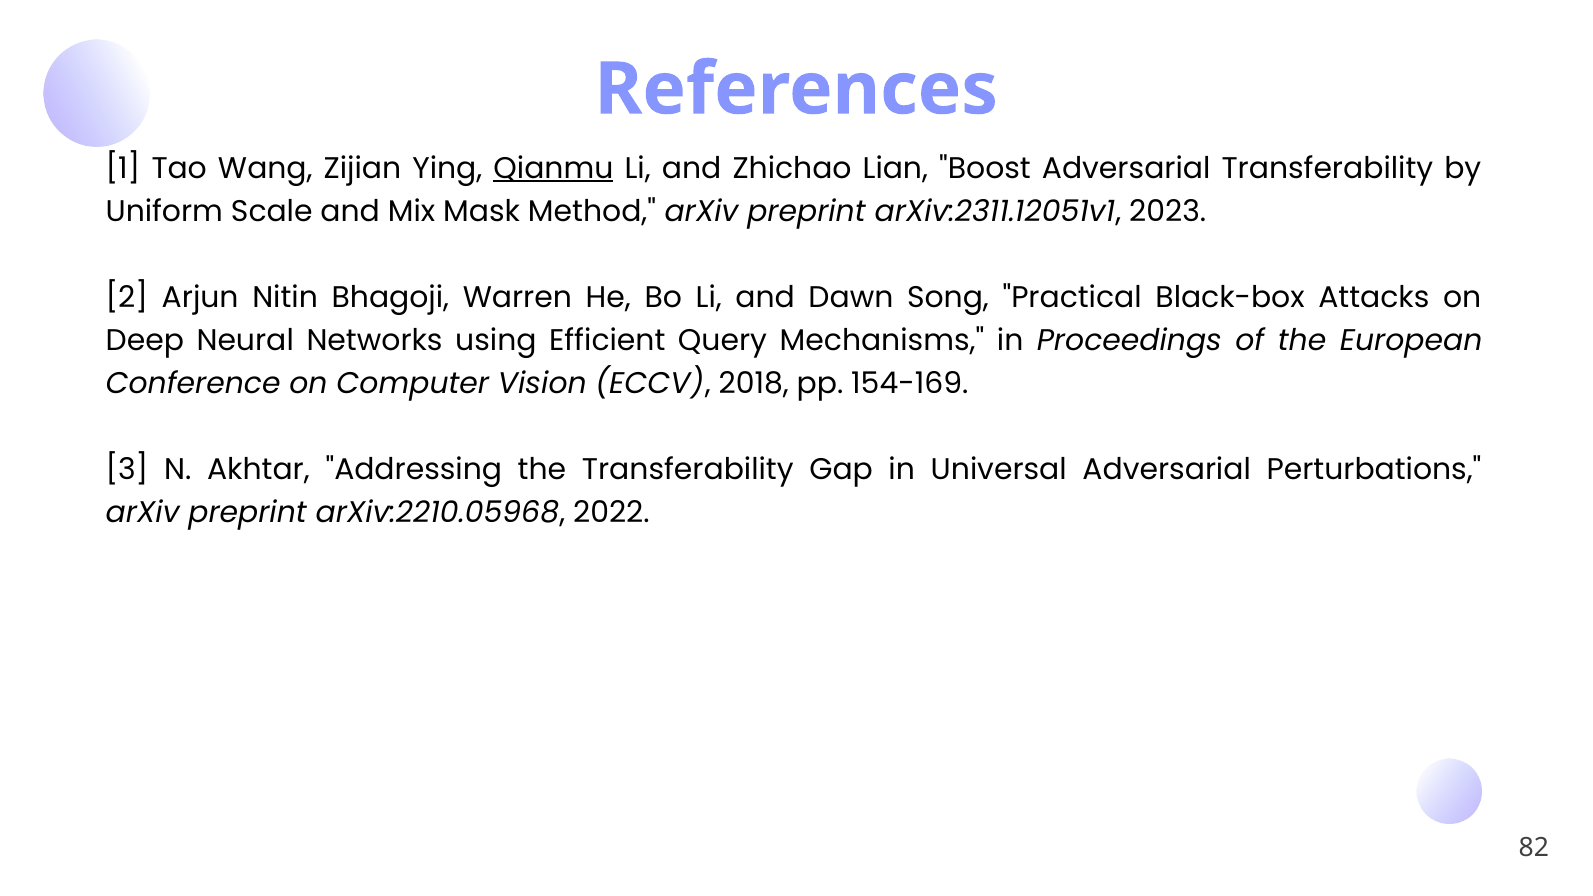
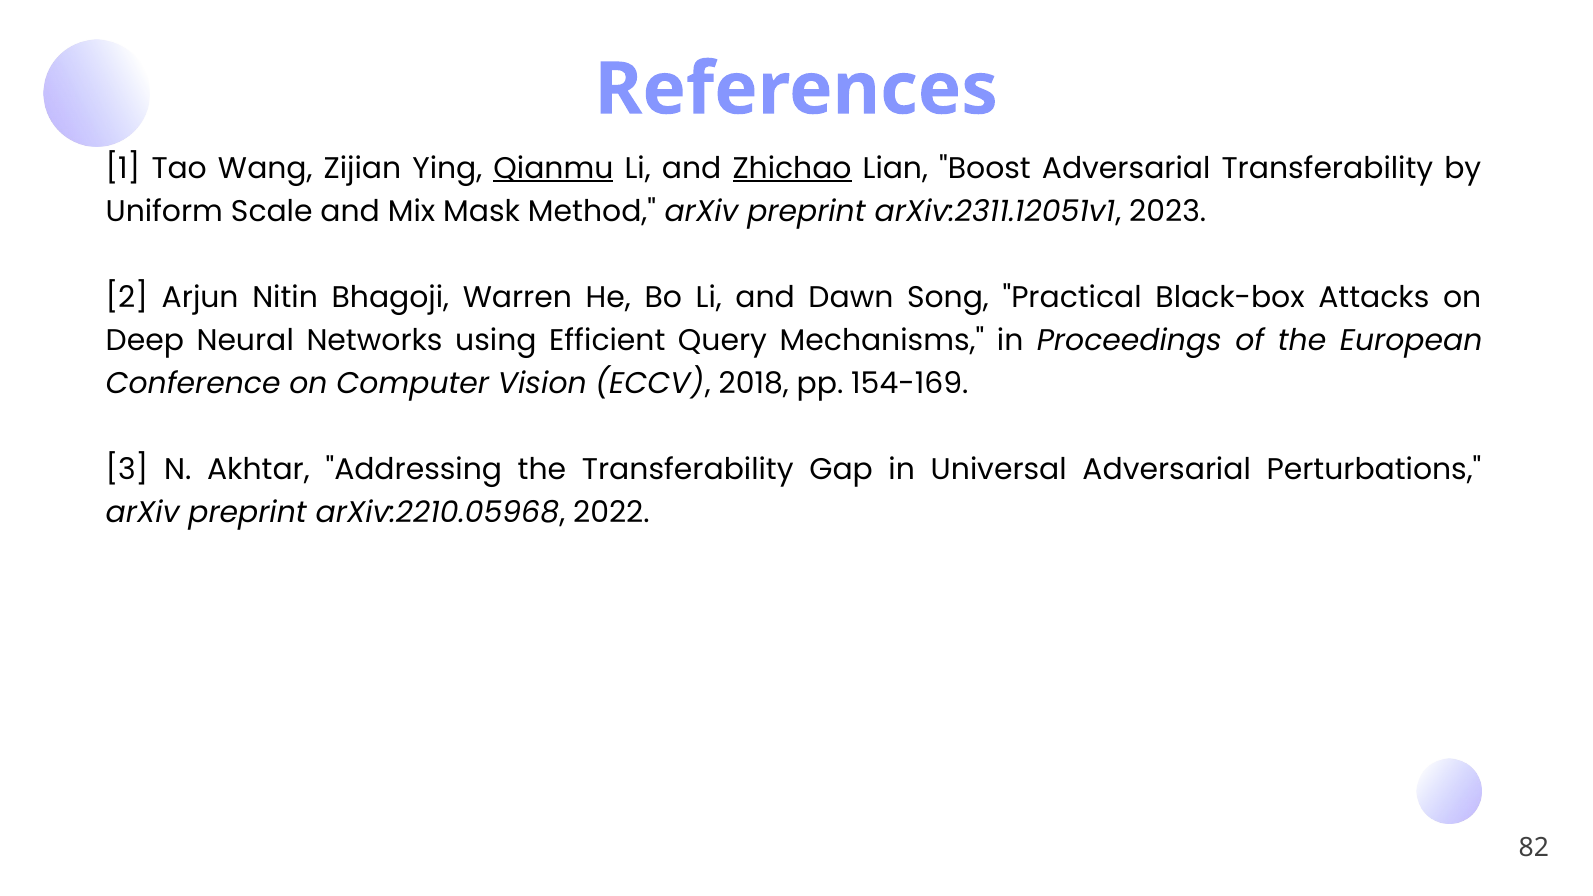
Zhichao underline: none -> present (792, 168)
